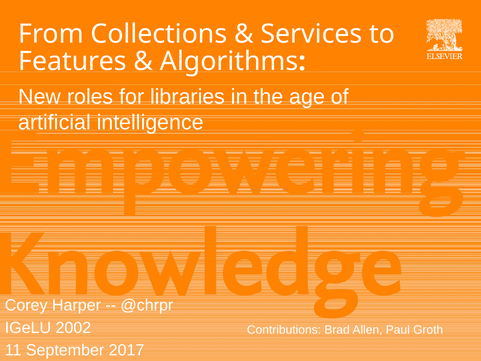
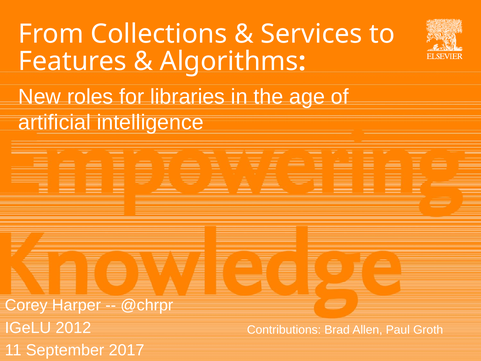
2002: 2002 -> 2012 (73, 328)
